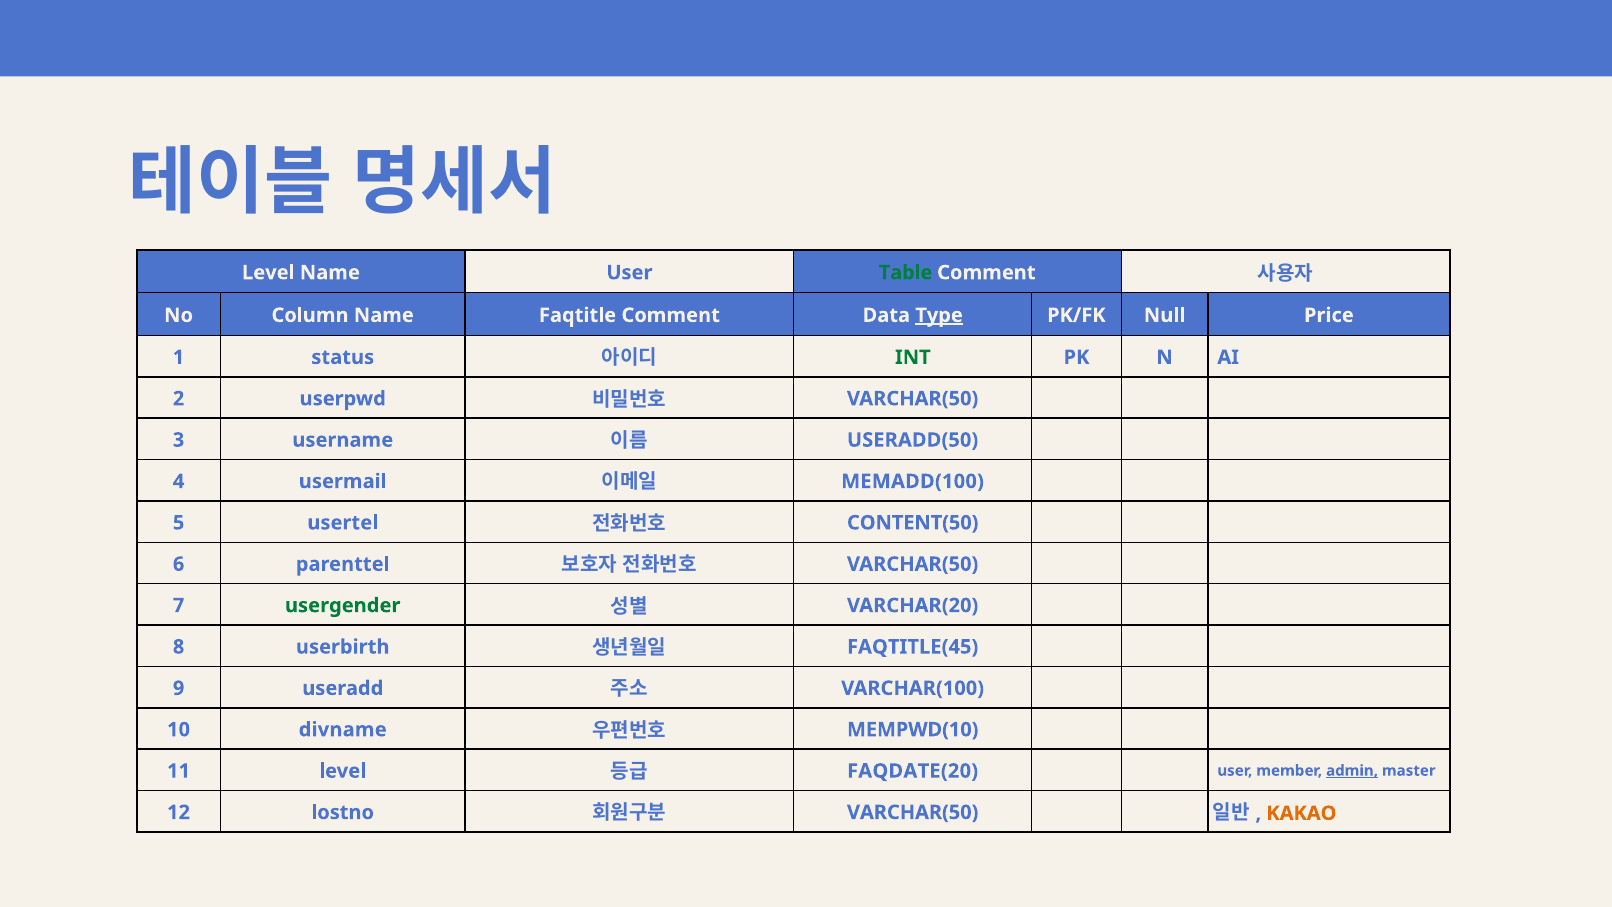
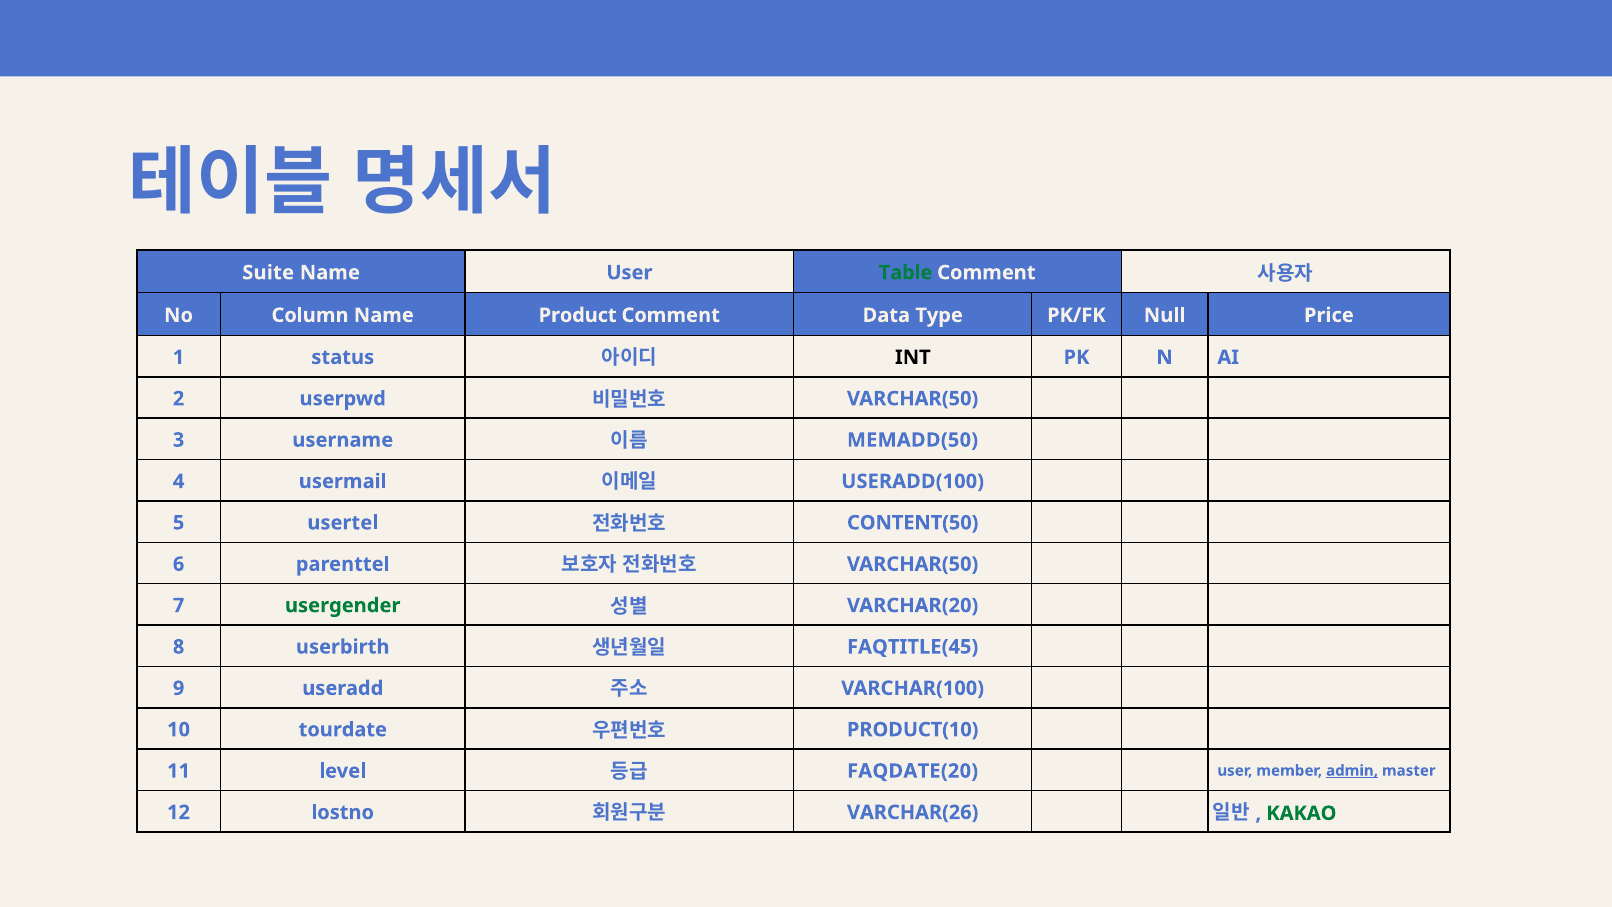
Level: Level -> Suite (268, 273)
Faqtitle: Faqtitle -> Product (578, 315)
Type underline: present -> none (939, 315)
INT colour: green -> black (913, 357)
USERADD(50: USERADD(50 -> MEMADD(50 (913, 440)
MEMADD(100: MEMADD(100 -> USERADD(100 (913, 481)
divname: divname -> tourdate (343, 729)
MEMPWD(10: MEMPWD(10 -> PRODUCT(10 (913, 729)
VARCHAR(50: VARCHAR(50 -> VARCHAR(26 (913, 812)
KAKAO colour: orange -> green (1301, 813)
